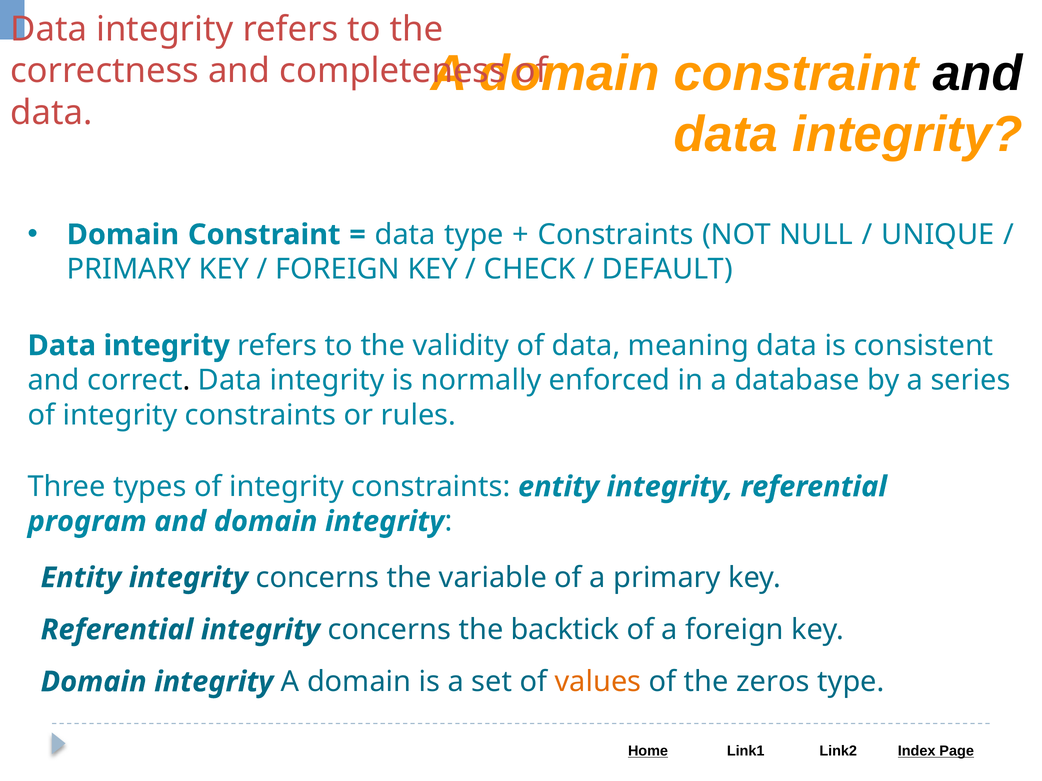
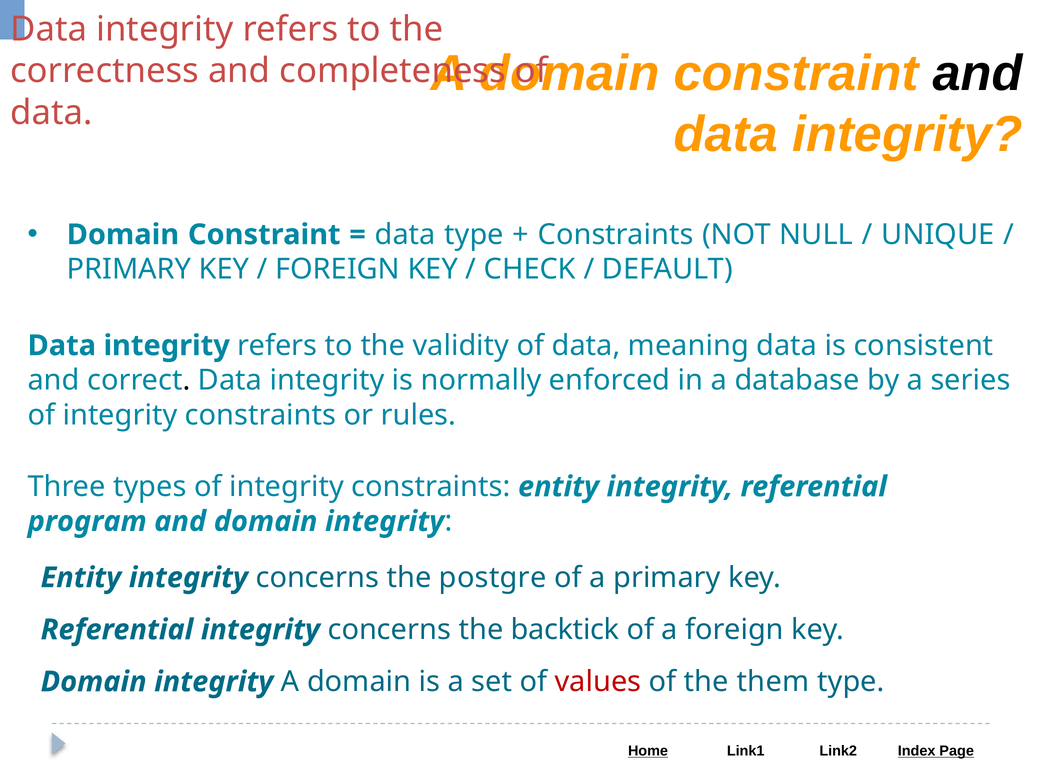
variable: variable -> postgre (493, 578)
values colour: orange -> red (598, 682)
zeros: zeros -> them (773, 682)
